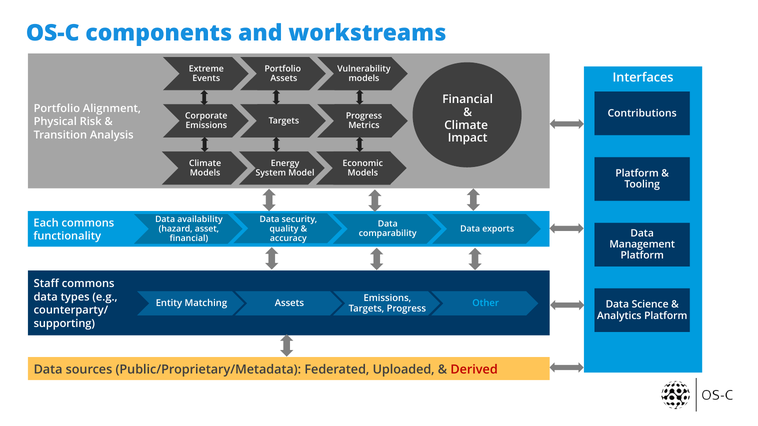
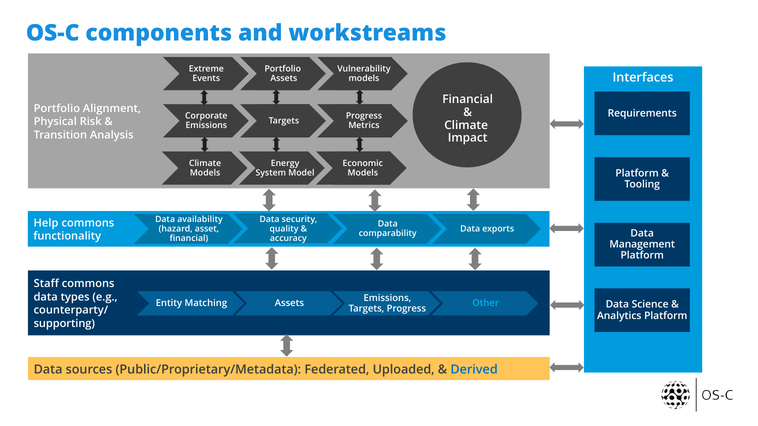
Contributions: Contributions -> Requirements (642, 113)
Each: Each -> Help (46, 223)
Derived colour: red -> blue (474, 370)
